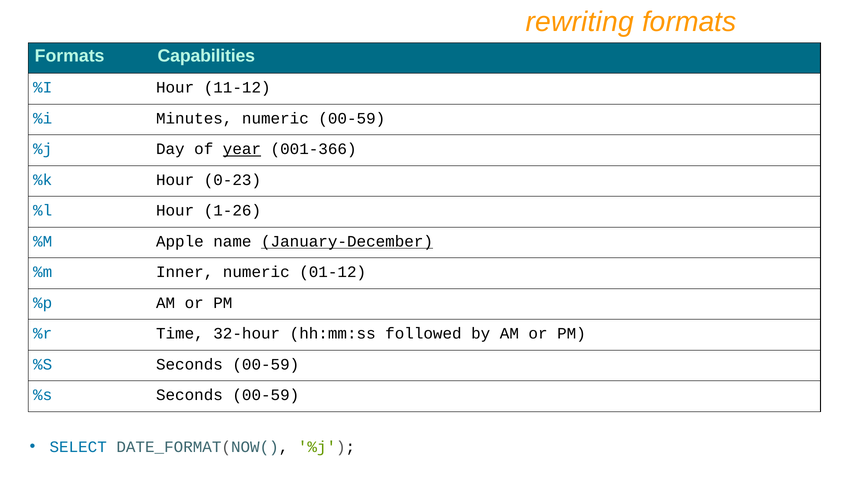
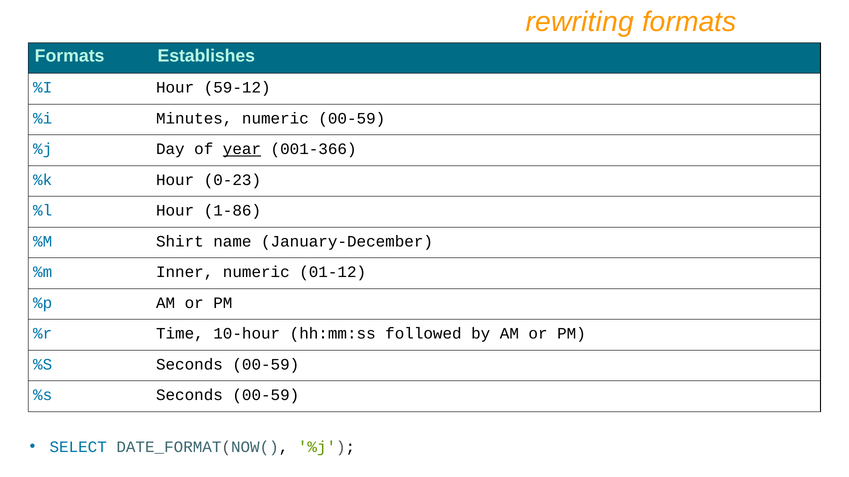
Capabilities: Capabilities -> Establishes (206, 56)
11-12: 11-12 -> 59-12 (237, 88)
1-26: 1-26 -> 1-86 (232, 211)
Apple: Apple -> Shirt (180, 242)
January-December underline: present -> none (347, 242)
32-hour: 32-hour -> 10-hour (247, 334)
